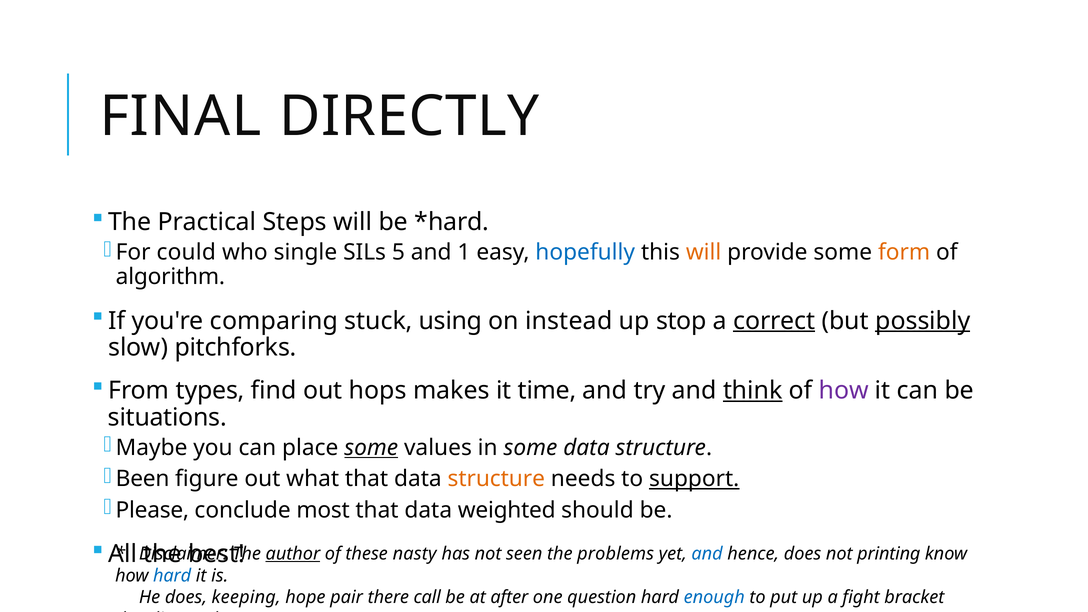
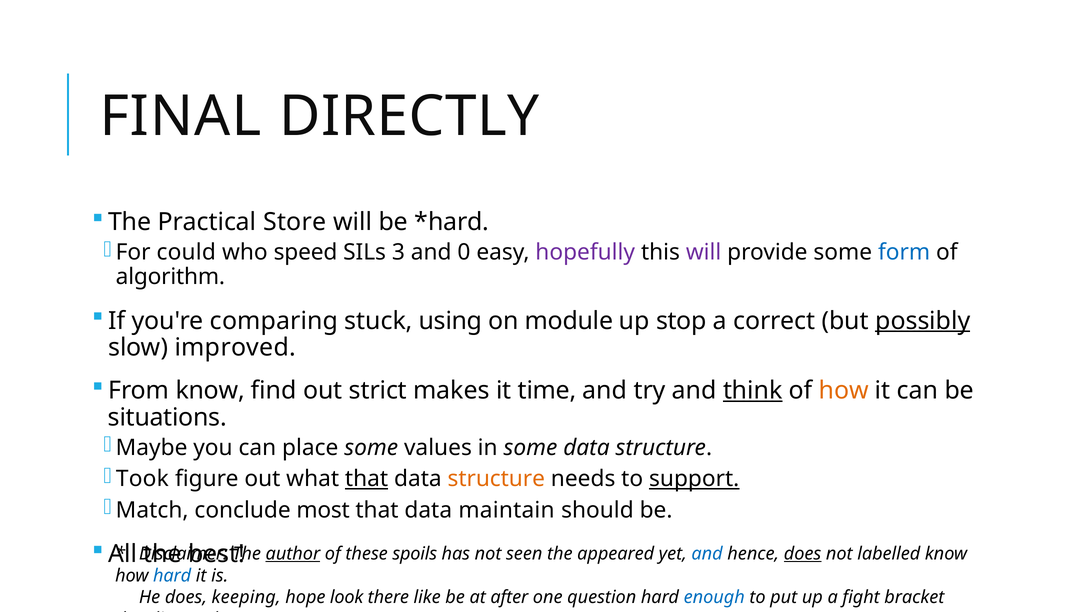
Steps: Steps -> Store (295, 222)
single: single -> speed (306, 253)
5: 5 -> 3 (398, 253)
1: 1 -> 0 (464, 253)
hopefully colour: blue -> purple (585, 253)
will colour: orange -> purple (704, 253)
form colour: orange -> blue (904, 253)
instead: instead -> module (569, 321)
correct underline: present -> none (774, 321)
pitchforks: pitchforks -> improved (235, 348)
From types: types -> know (210, 390)
hops: hops -> strict (378, 390)
how colour: purple -> orange (844, 390)
some underline: present -> none (371, 448)
Been: Been -> Took (142, 479)
that underline: none -> present (367, 479)
Please: Please -> Match (152, 510)
weighted: weighted -> maintain (507, 510)
nasty: nasty -> spoils (415, 554)
problems: problems -> appeared (616, 554)
does underline: none -> present (803, 554)
printing: printing -> labelled (889, 554)
pair: pair -> look (347, 597)
call: call -> like (427, 597)
